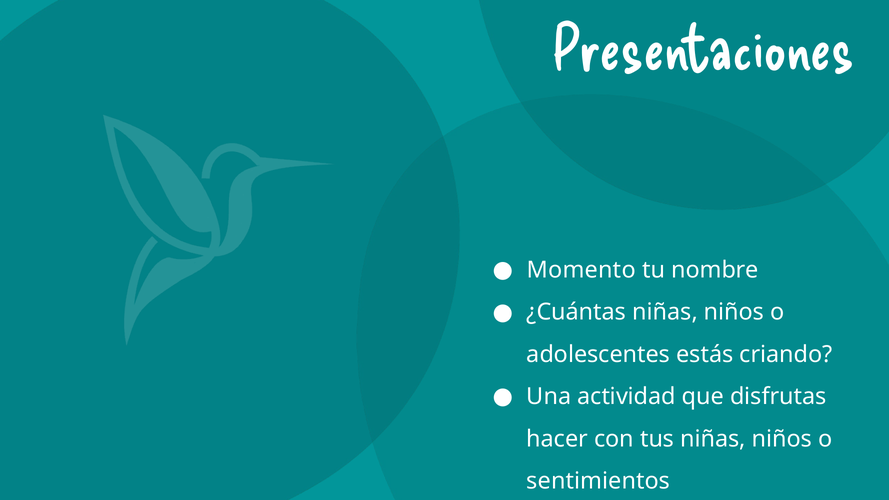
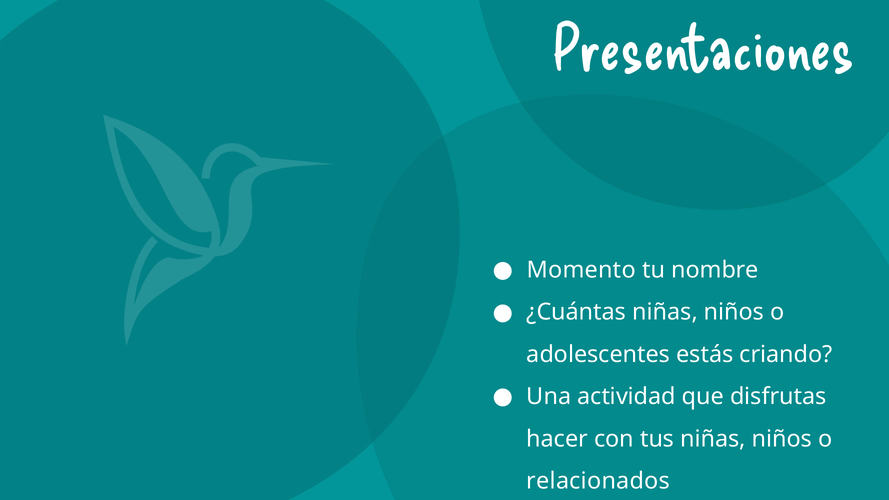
sentimientos: sentimientos -> relacionados (598, 481)
